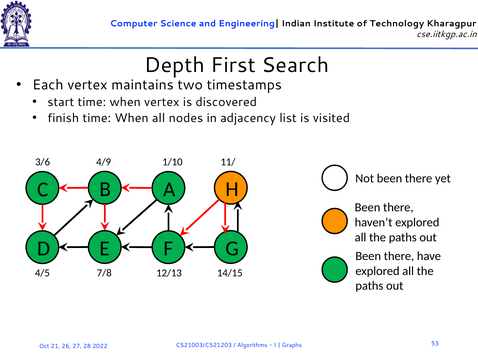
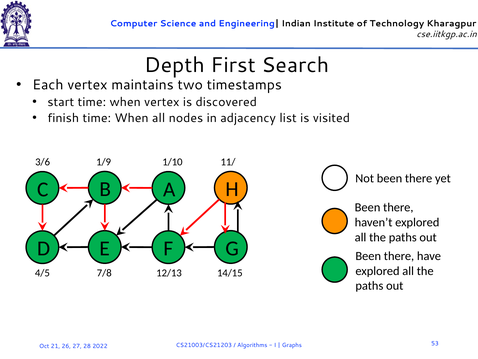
4/9: 4/9 -> 1/9 (104, 162)
